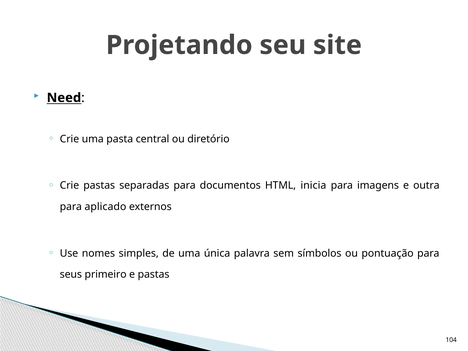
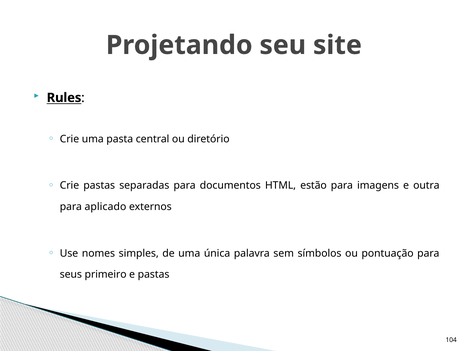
Need: Need -> Rules (64, 98)
inicia: inicia -> estão (314, 185)
